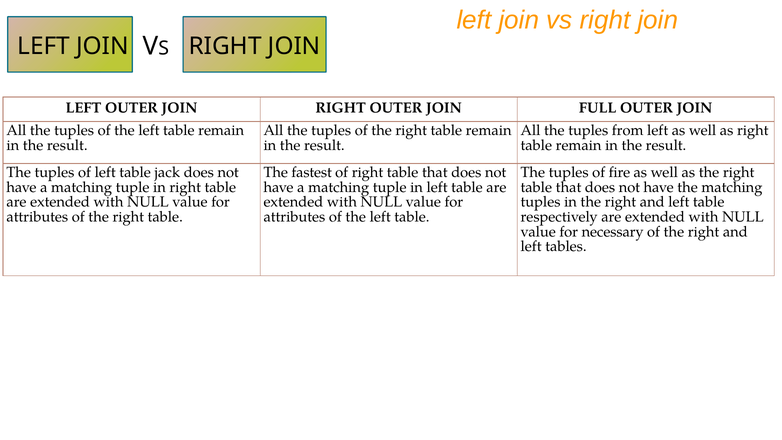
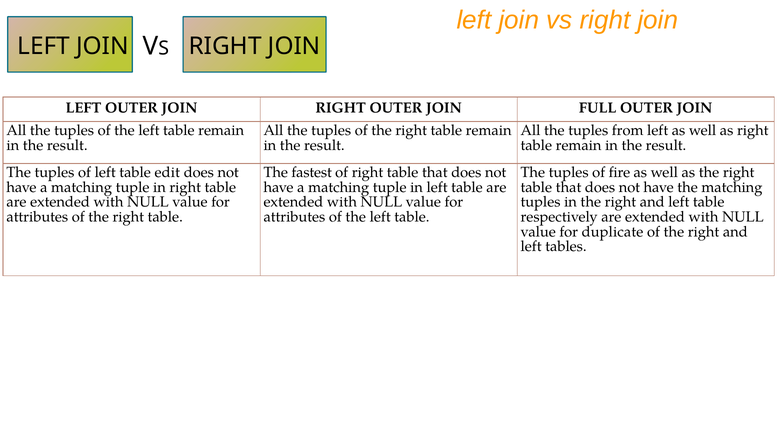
jack: jack -> edit (167, 173)
necessary: necessary -> duplicate (612, 232)
